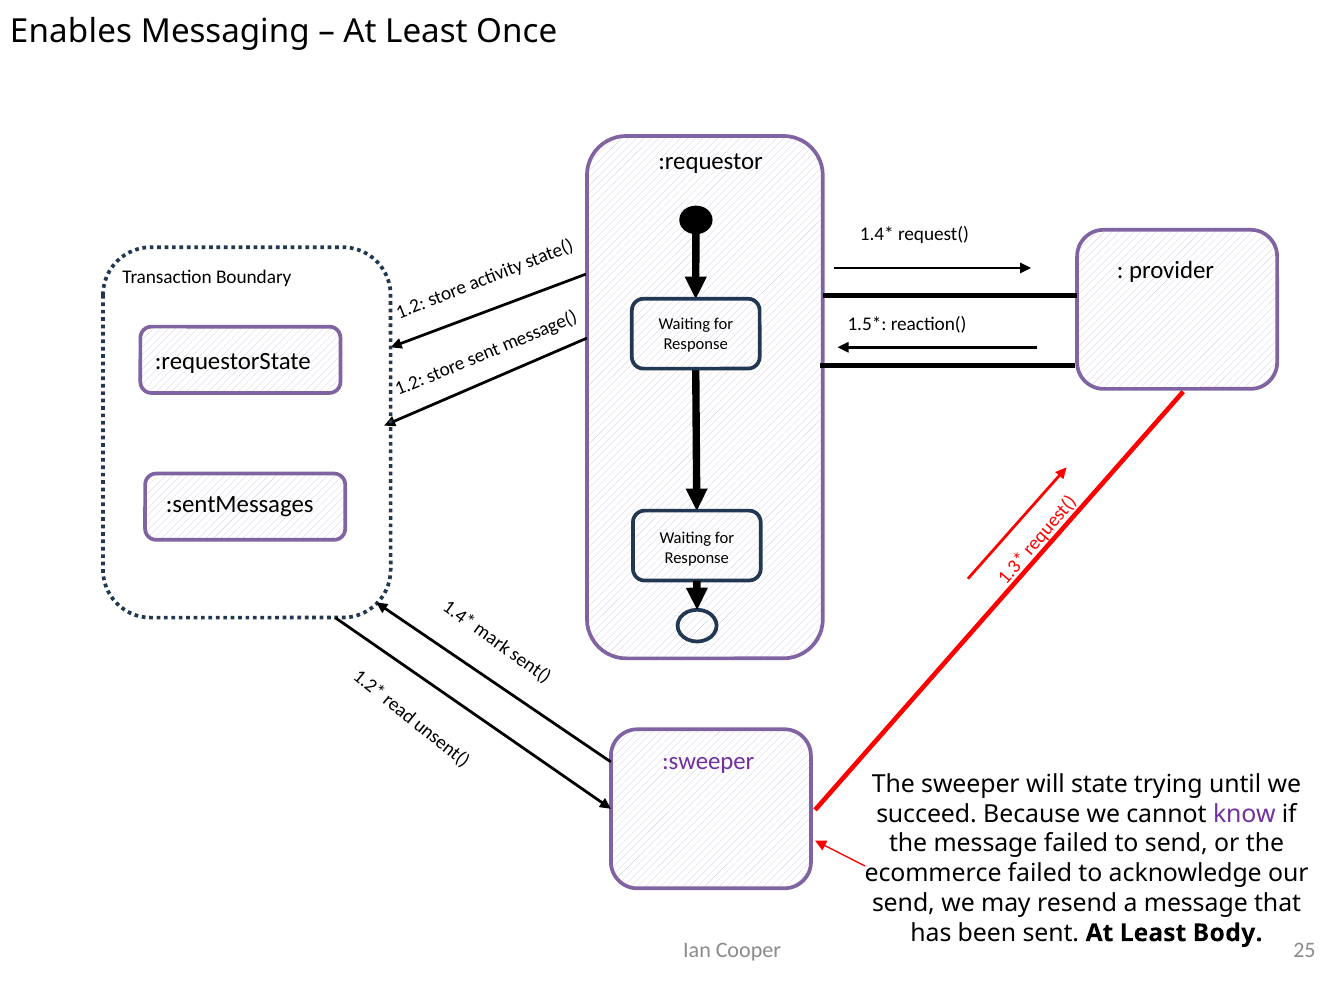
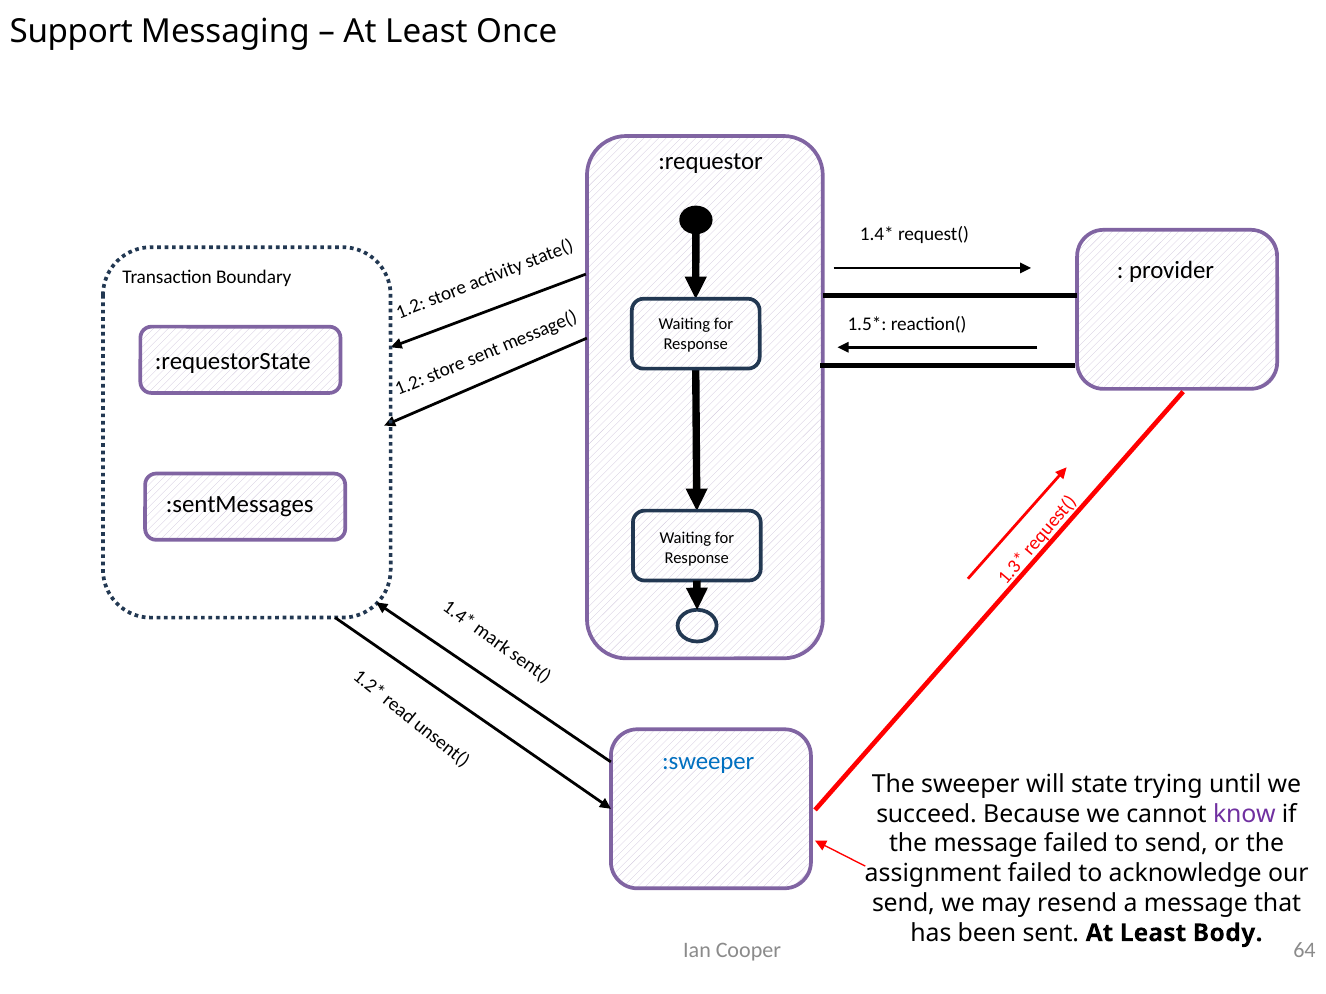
Enables: Enables -> Support (71, 32)
:sweeper colour: purple -> blue (708, 762)
ecommerce: ecommerce -> assignment (933, 874)
25: 25 -> 64 (1305, 951)
